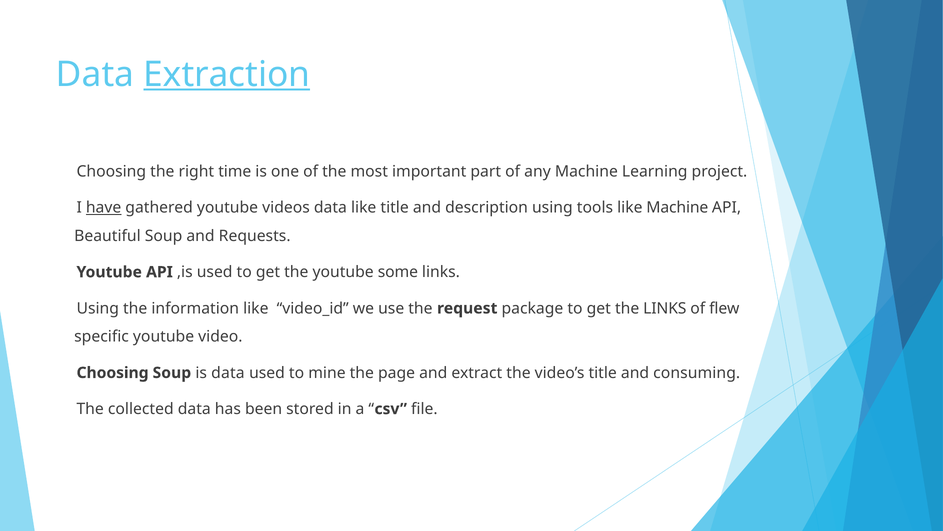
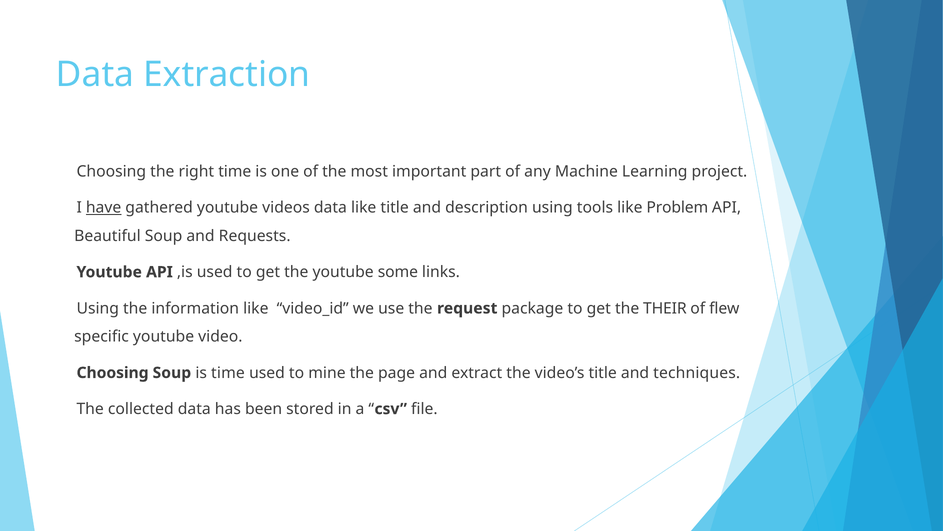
Extraction underline: present -> none (227, 74)
like Machine: Machine -> Problem (677, 207)
the LINKS: LINKS -> THEIR (665, 308)
is data: data -> time (228, 372)
consuming: consuming -> techniques (697, 372)
